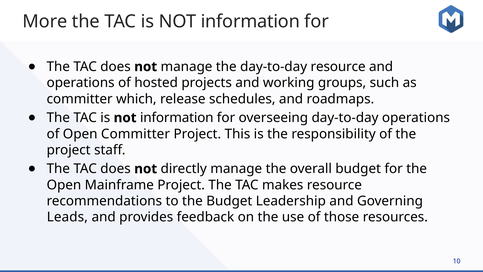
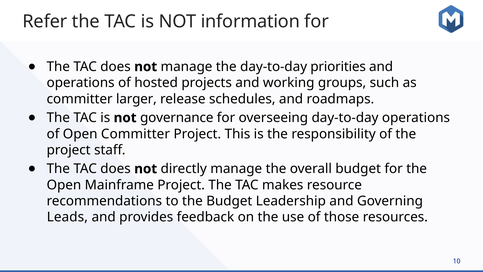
More: More -> Refer (45, 21)
day-to-day resource: resource -> priorities (338, 67)
which: which -> larger (136, 99)
information: information -> governance (177, 118)
